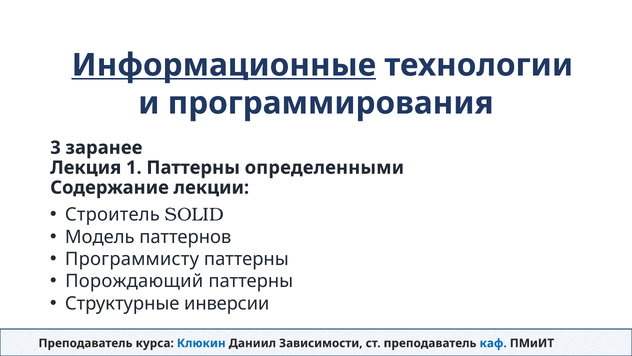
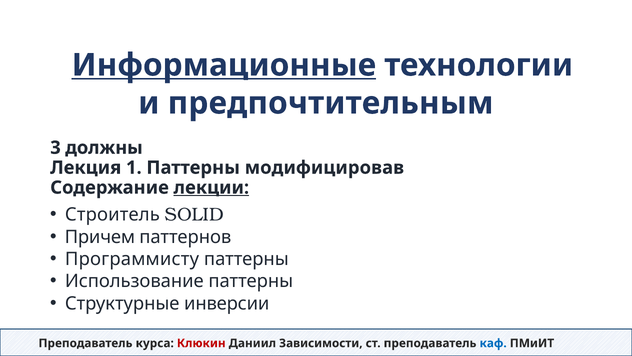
программирования: программирования -> предпочтительным (331, 103)
заранее: заранее -> должны (104, 148)
определенными: определенными -> модифицировав (324, 167)
лекции underline: none -> present (211, 187)
Модель: Модель -> Причем (100, 237)
Порождающий: Порождающий -> Использование (134, 281)
Клюкин colour: blue -> red (201, 343)
